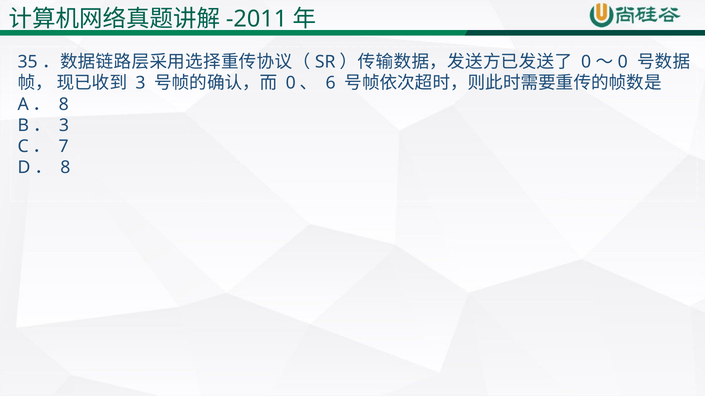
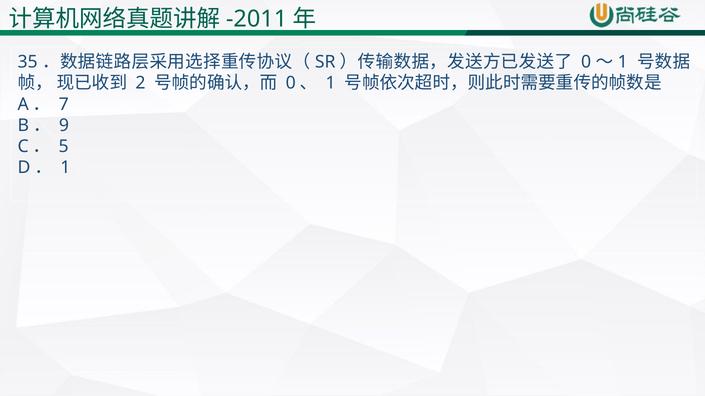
0: 0 -> 1 (623, 62)
3: 3 -> 2 (140, 83)
0、 6: 6 -> 1 (331, 83)
A． 8: 8 -> 7 (64, 104)
B． 3: 3 -> 9 (64, 125)
7: 7 -> 5 (64, 147)
D． 8: 8 -> 1 (65, 168)
